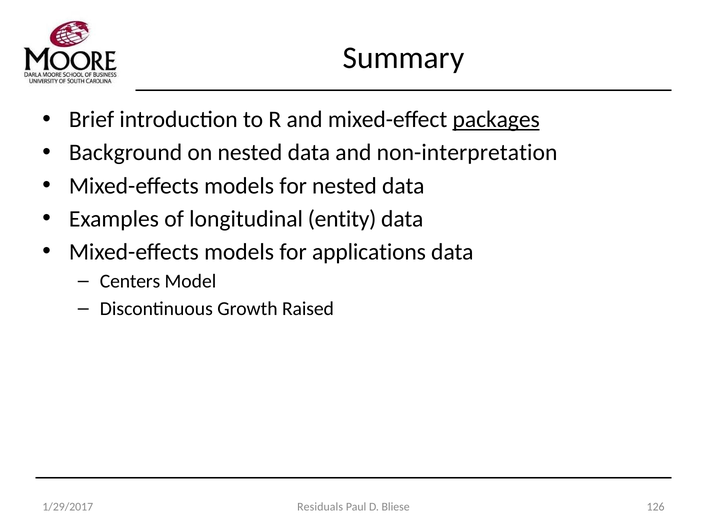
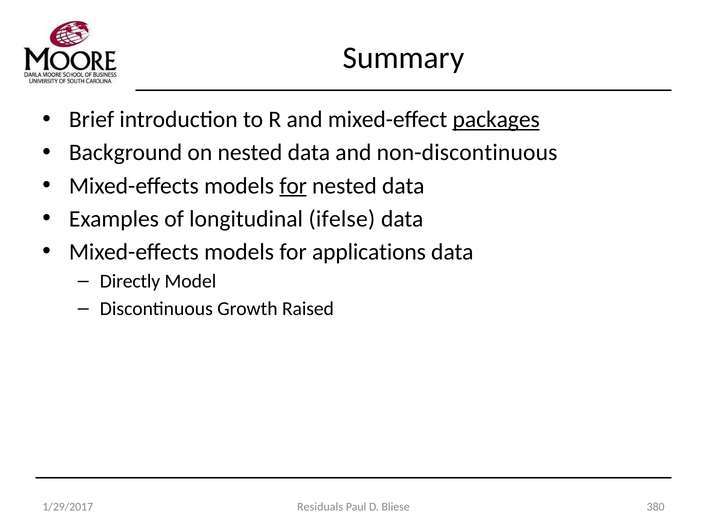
non-interpretation: non-interpretation -> non-discontinuous (467, 152)
for underline: none -> present (293, 185)
entity: entity -> ifelse (342, 218)
Centers: Centers -> Directly (130, 281)
126: 126 -> 380 (656, 506)
